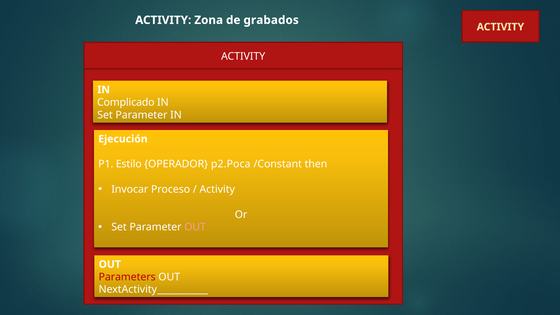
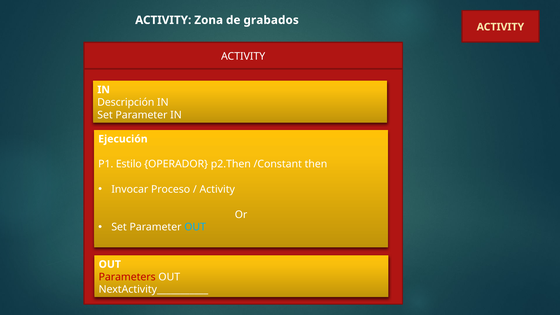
Complicado: Complicado -> Descripción (126, 102)
p2.Poca: p2.Poca -> p2.Then (231, 164)
OUT colour: pink -> light blue (195, 227)
